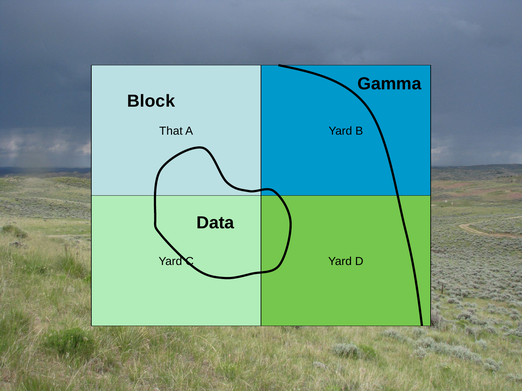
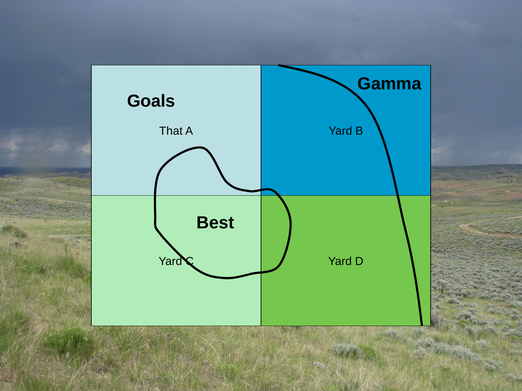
Block: Block -> Goals (151, 101)
Data: Data -> Best (215, 223)
